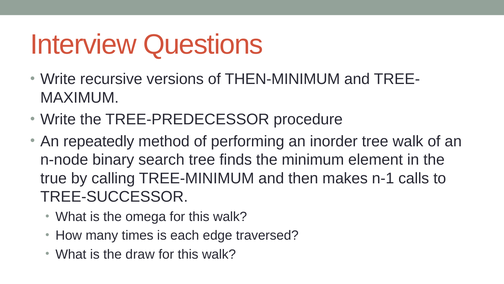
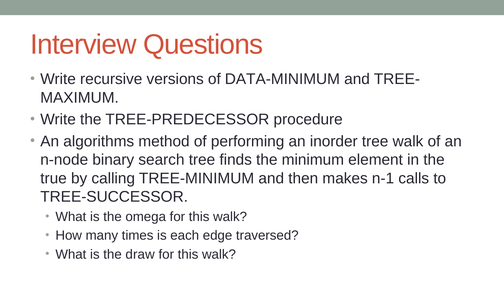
THEN-MINIMUM: THEN-MINIMUM -> DATA-MINIMUM (282, 79)
repeatedly: repeatedly -> algorithms (99, 141)
